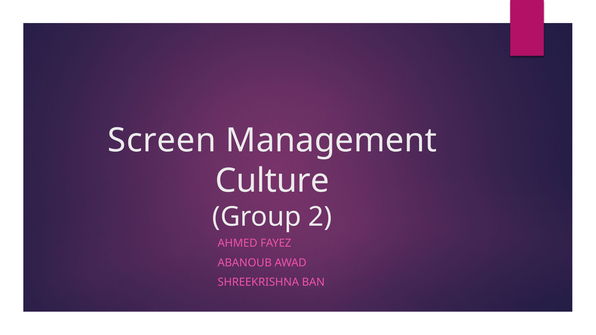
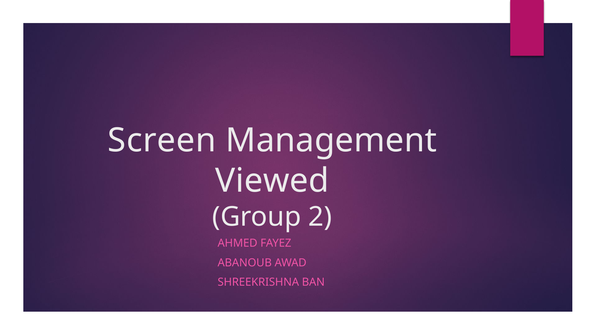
Culture: Culture -> Viewed (272, 181)
